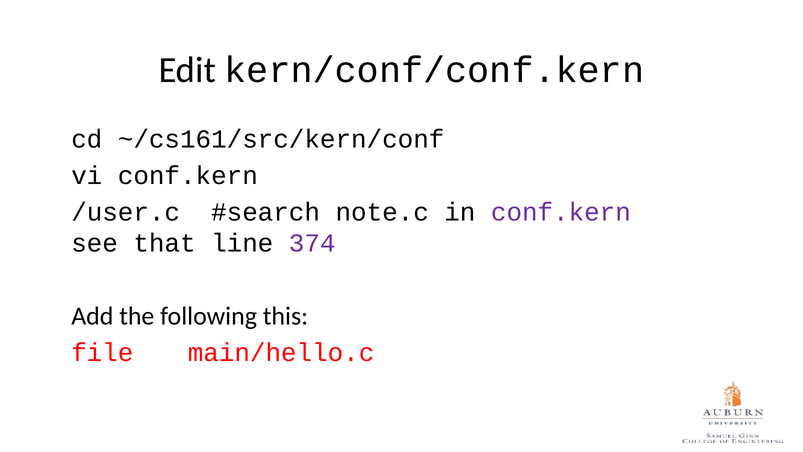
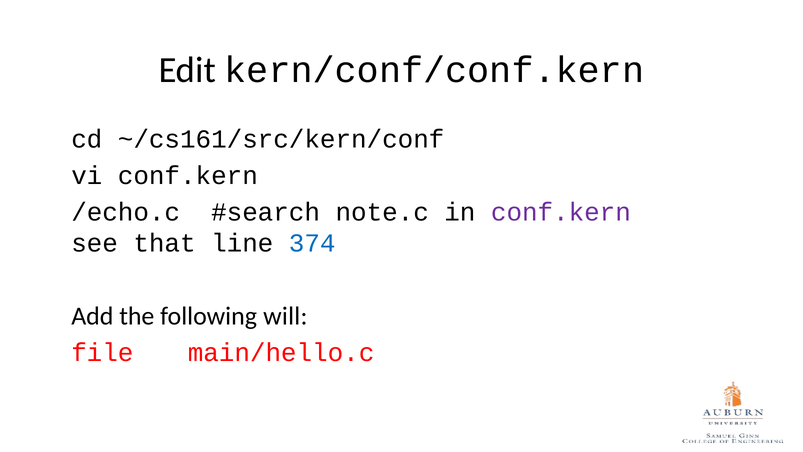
/user.c: /user.c -> /echo.c (126, 212)
374 colour: purple -> blue (312, 243)
this: this -> will (285, 316)
